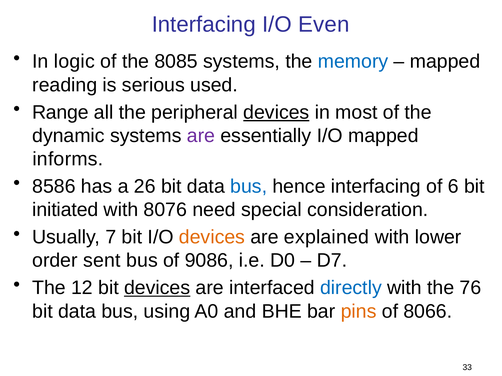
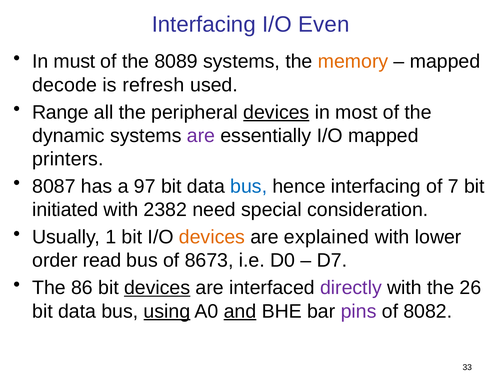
logic: logic -> must (74, 62)
8085: 8085 -> 8089 (176, 62)
memory colour: blue -> orange (353, 62)
reading: reading -> decode (65, 85)
serious: serious -> refresh (153, 85)
informs: informs -> printers (68, 159)
8586: 8586 -> 8087 (54, 187)
26: 26 -> 97 (145, 187)
6: 6 -> 7 (453, 187)
8076: 8076 -> 2382 (165, 210)
7: 7 -> 1 (111, 237)
sent: sent -> read (102, 261)
9086: 9086 -> 8673 (209, 261)
12: 12 -> 86 (82, 288)
directly colour: blue -> purple (351, 288)
76: 76 -> 26 (470, 288)
using underline: none -> present (167, 312)
and underline: none -> present (240, 312)
pins colour: orange -> purple (359, 312)
8066: 8066 -> 8082 (428, 312)
